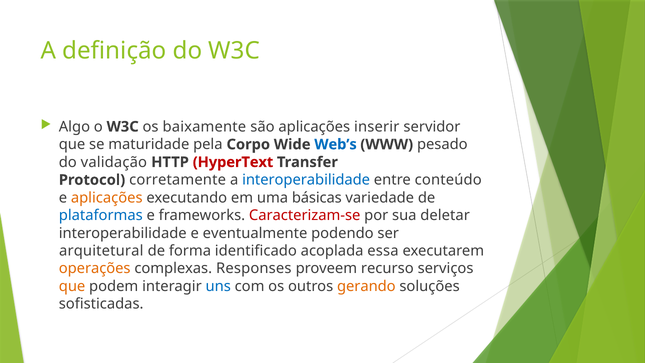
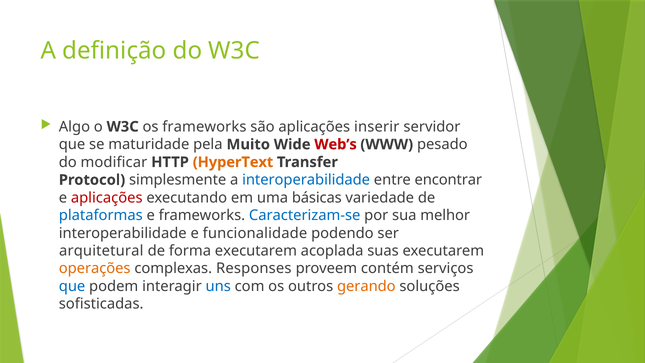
os baixamente: baixamente -> frameworks (204, 127)
Corpo: Corpo -> Muito (248, 144)
Web’s colour: blue -> red (336, 144)
validação: validação -> modificar (114, 162)
HyperText colour: red -> orange (233, 162)
corretamente: corretamente -> simplesmente (178, 180)
conteúdo: conteúdo -> encontrar (448, 180)
aplicações colour: orange -> red (107, 198)
Caracterizam-se colour: red -> blue (305, 215)
deletar: deletar -> melhor (445, 215)
eventualmente: eventualmente -> funcionalidade (255, 233)
forma identificado: identificado -> executarem (256, 251)
essa: essa -> suas (383, 251)
recurso: recurso -> contém (387, 268)
que colour: orange -> blue (72, 286)
